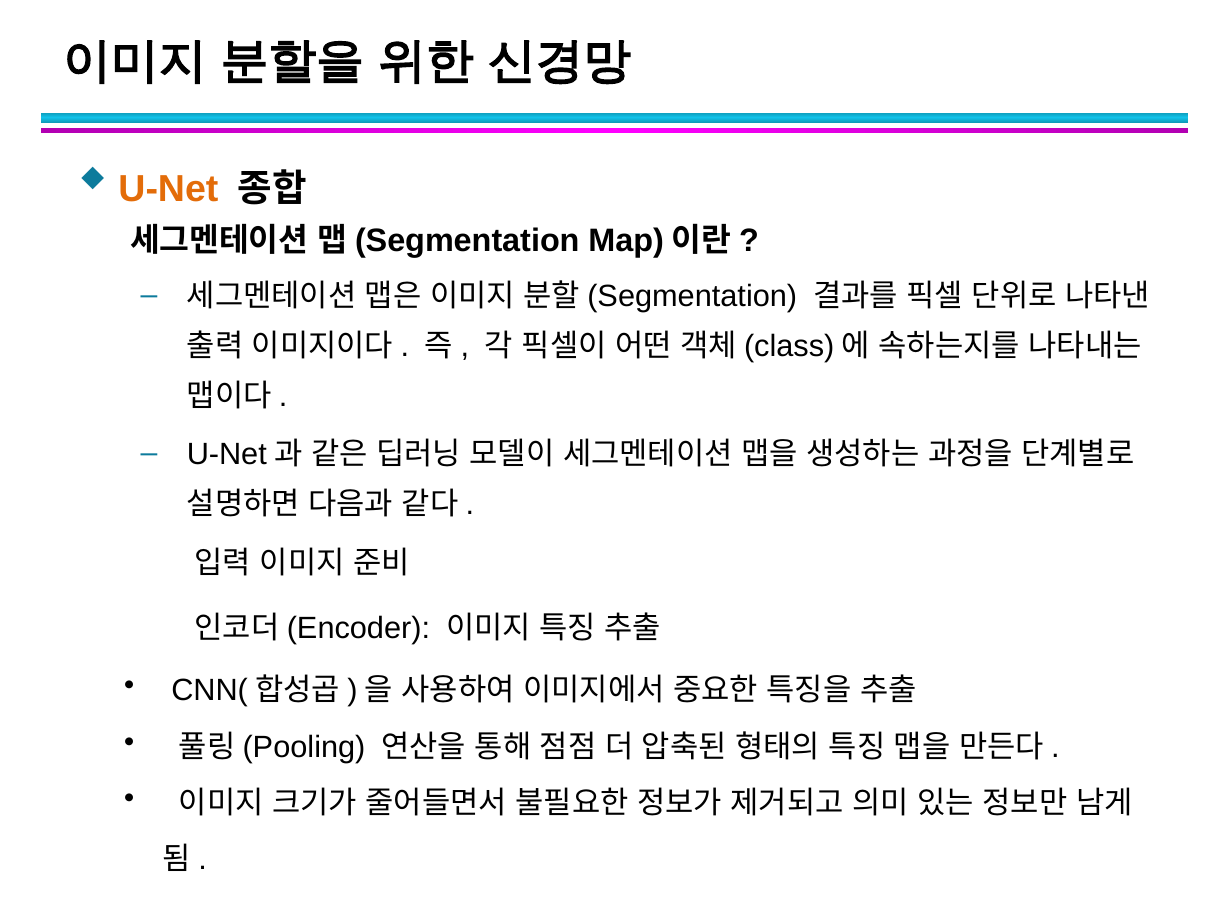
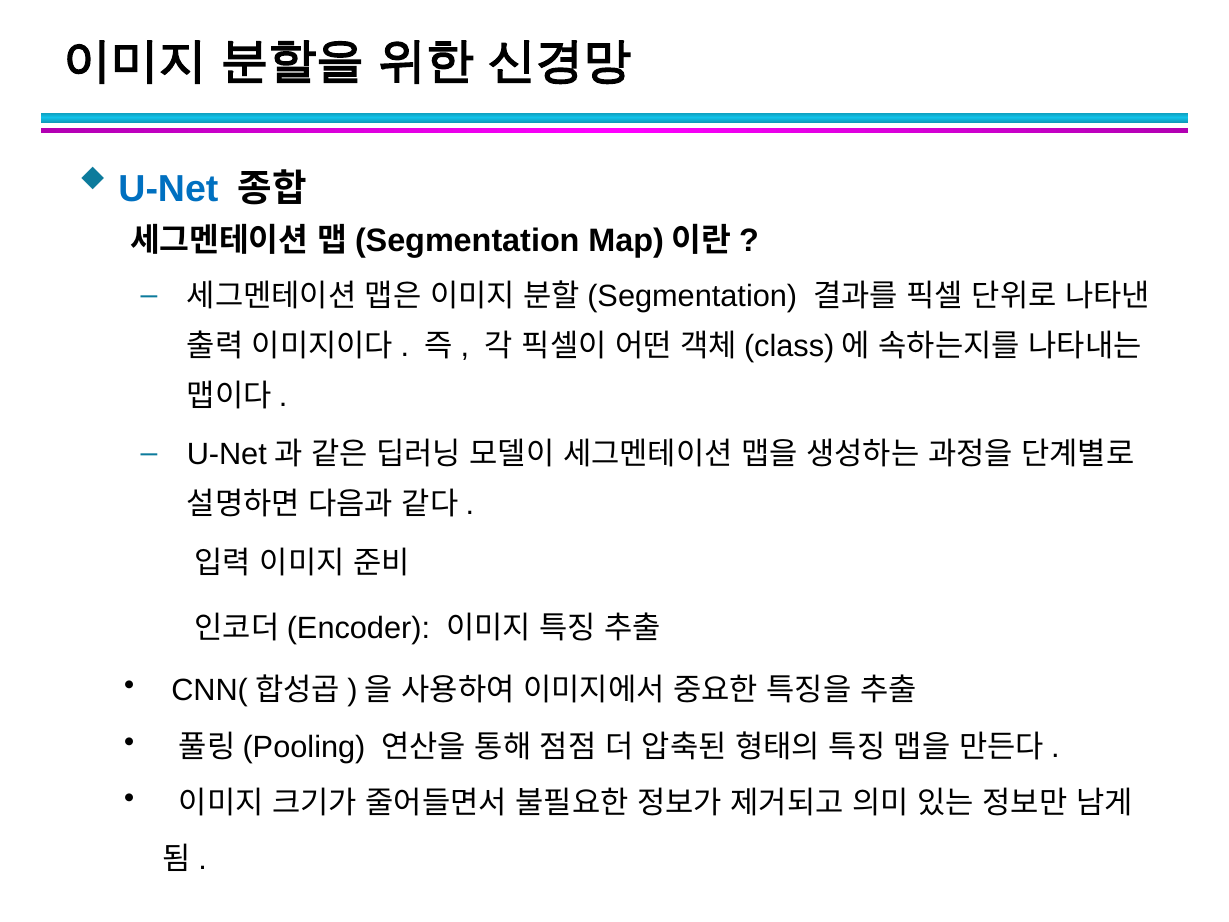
U-Net colour: orange -> blue (168, 189)
